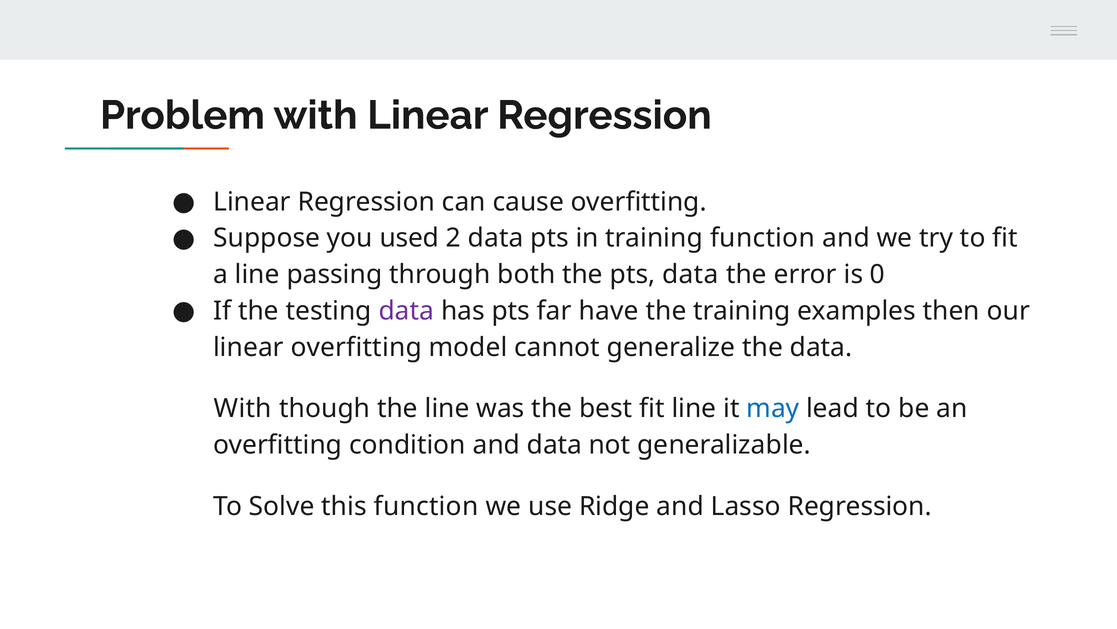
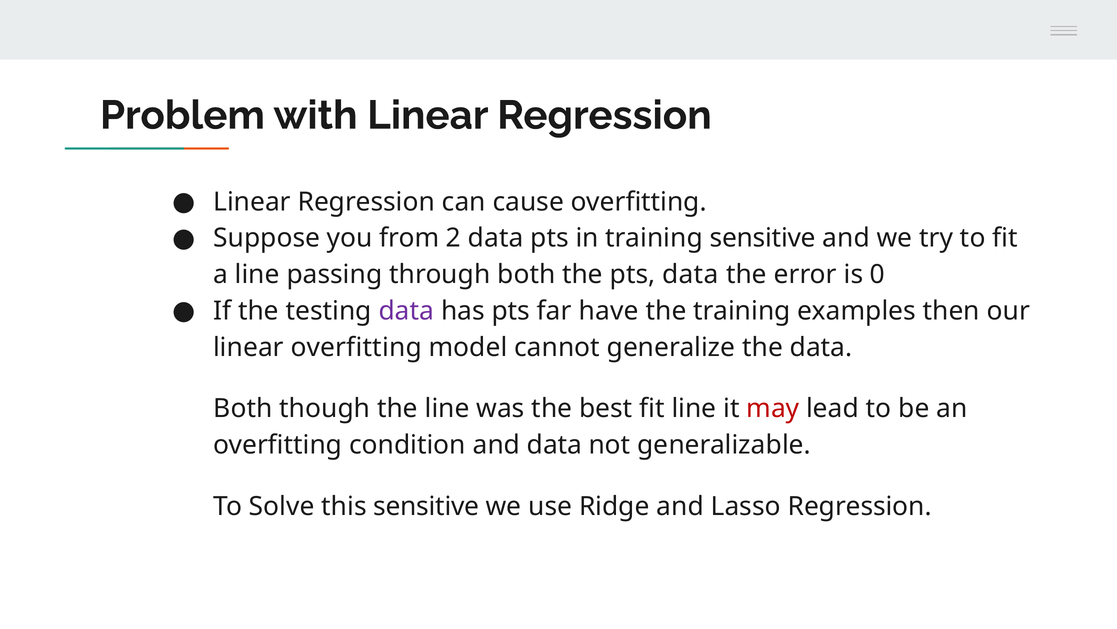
used: used -> from (409, 238)
training function: function -> sensitive (763, 238)
With: With -> Both (243, 408)
may colour: blue -> red (773, 408)
this function: function -> sensitive (426, 506)
